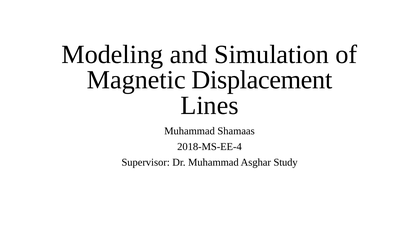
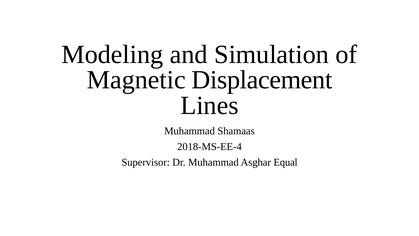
Study: Study -> Equal (286, 162)
